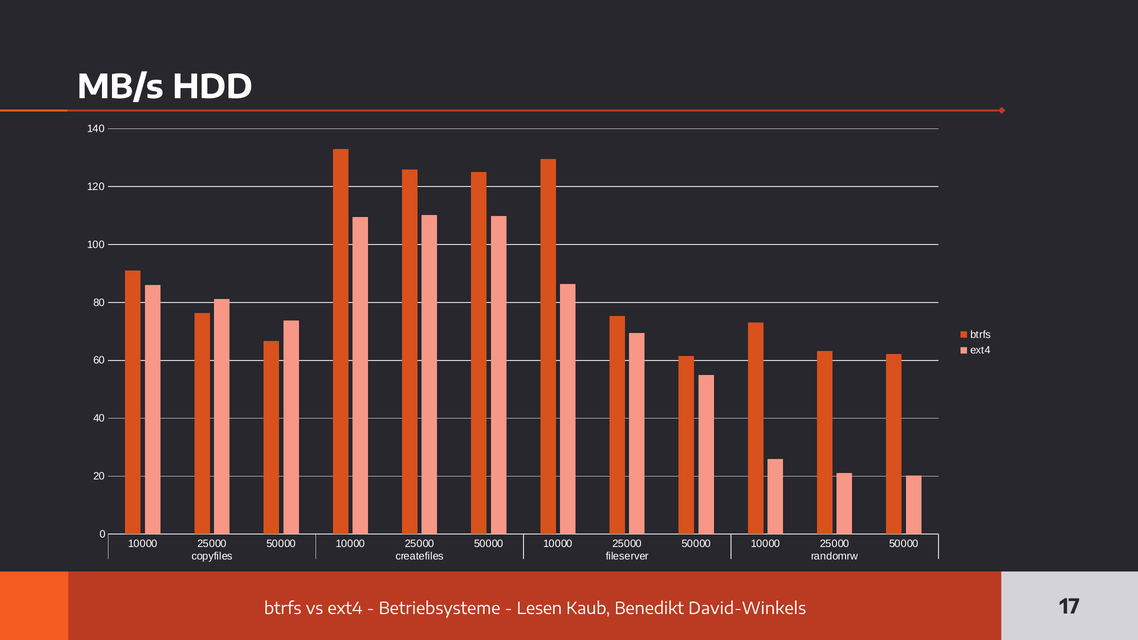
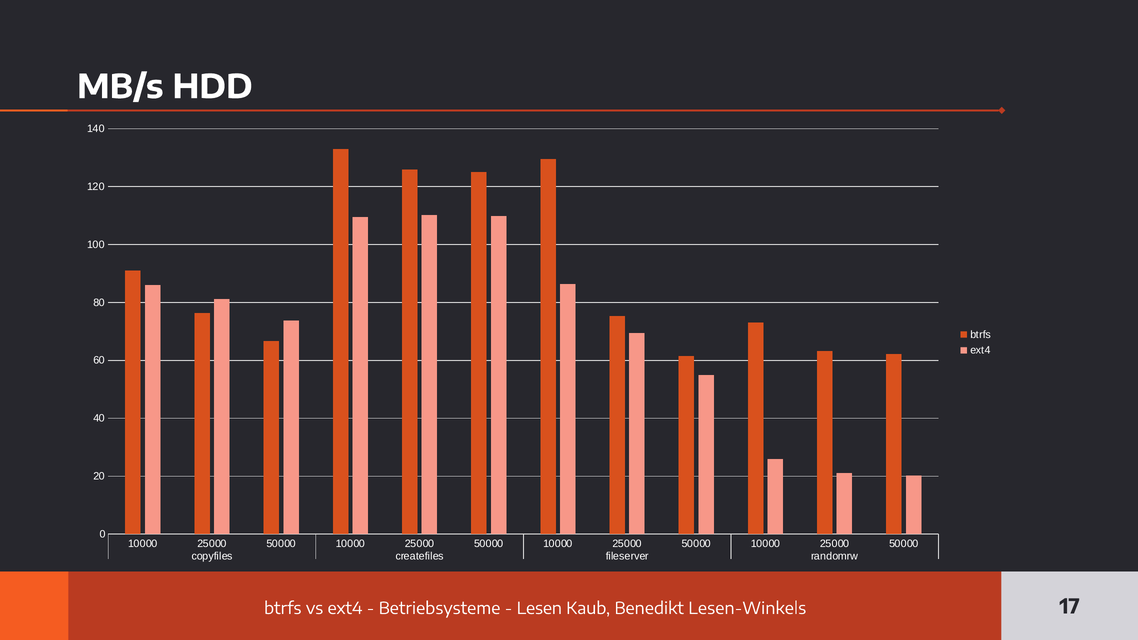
David-Winkels: David-Winkels -> Lesen-Winkels (747, 609)
